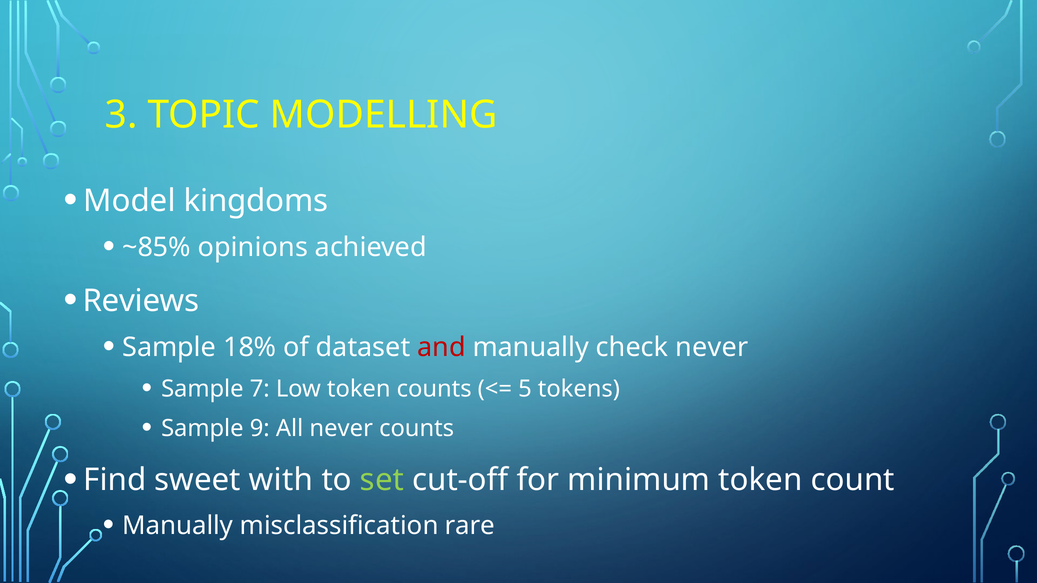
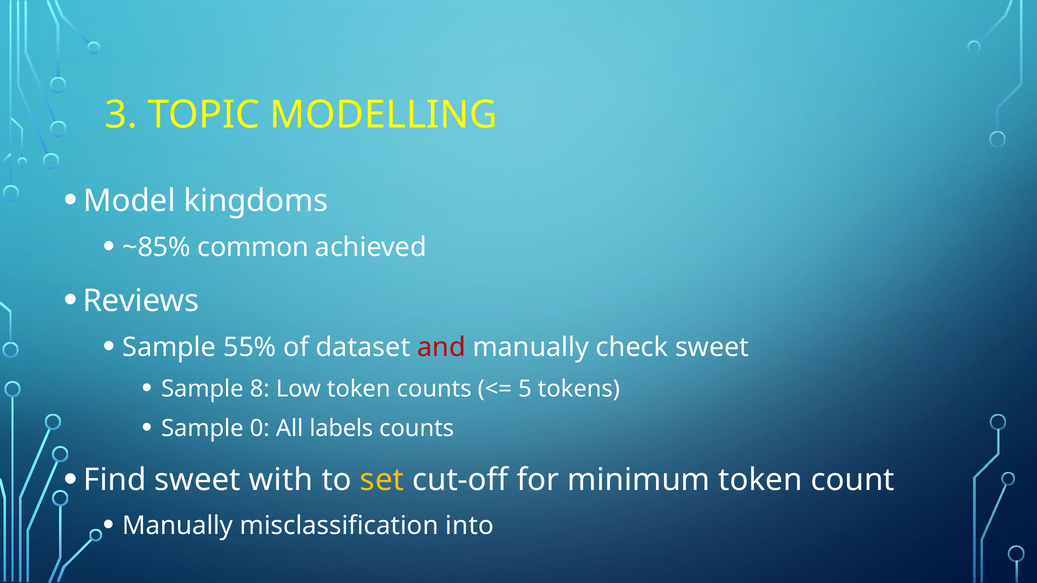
opinions: opinions -> common (253, 247)
18%: 18% -> 55% (250, 348)
check never: never -> sweet (712, 348)
7: 7 -> 8 (260, 389)
9: 9 -> 0 (260, 428)
All never: never -> labels (341, 428)
set colour: light green -> yellow (382, 480)
rare: rare -> into (470, 526)
